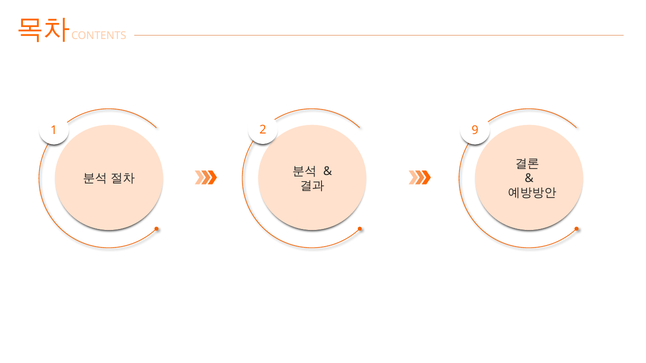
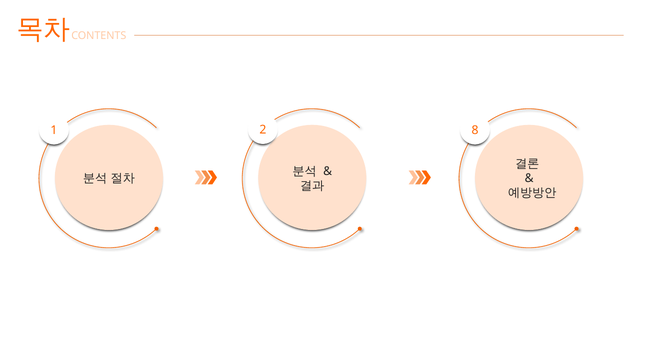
9: 9 -> 8 (475, 130)
